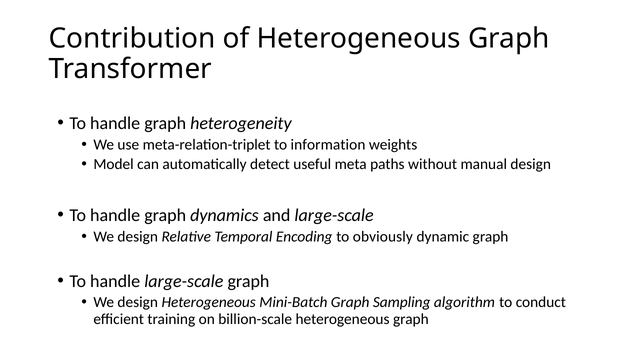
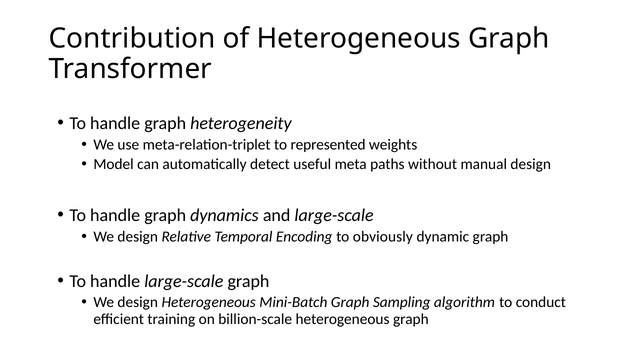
information: information -> represented (328, 145)
